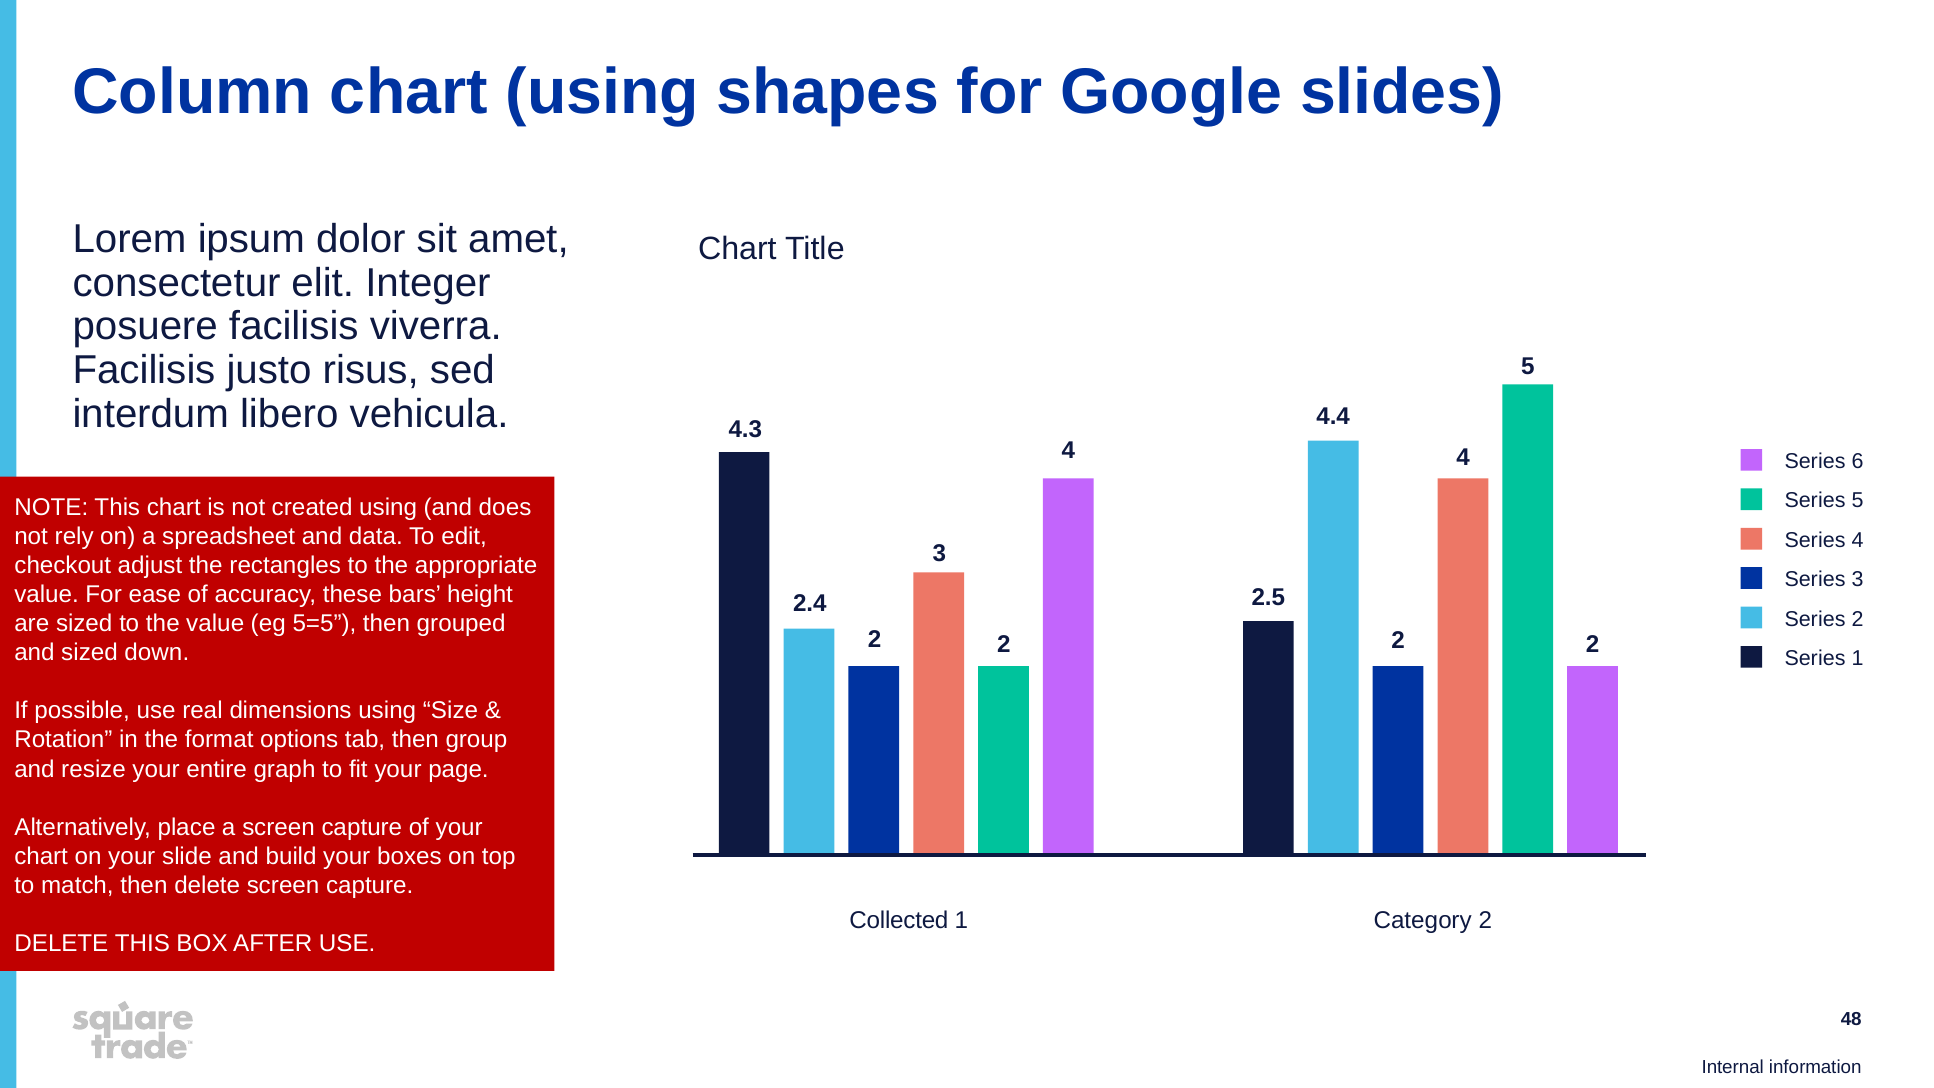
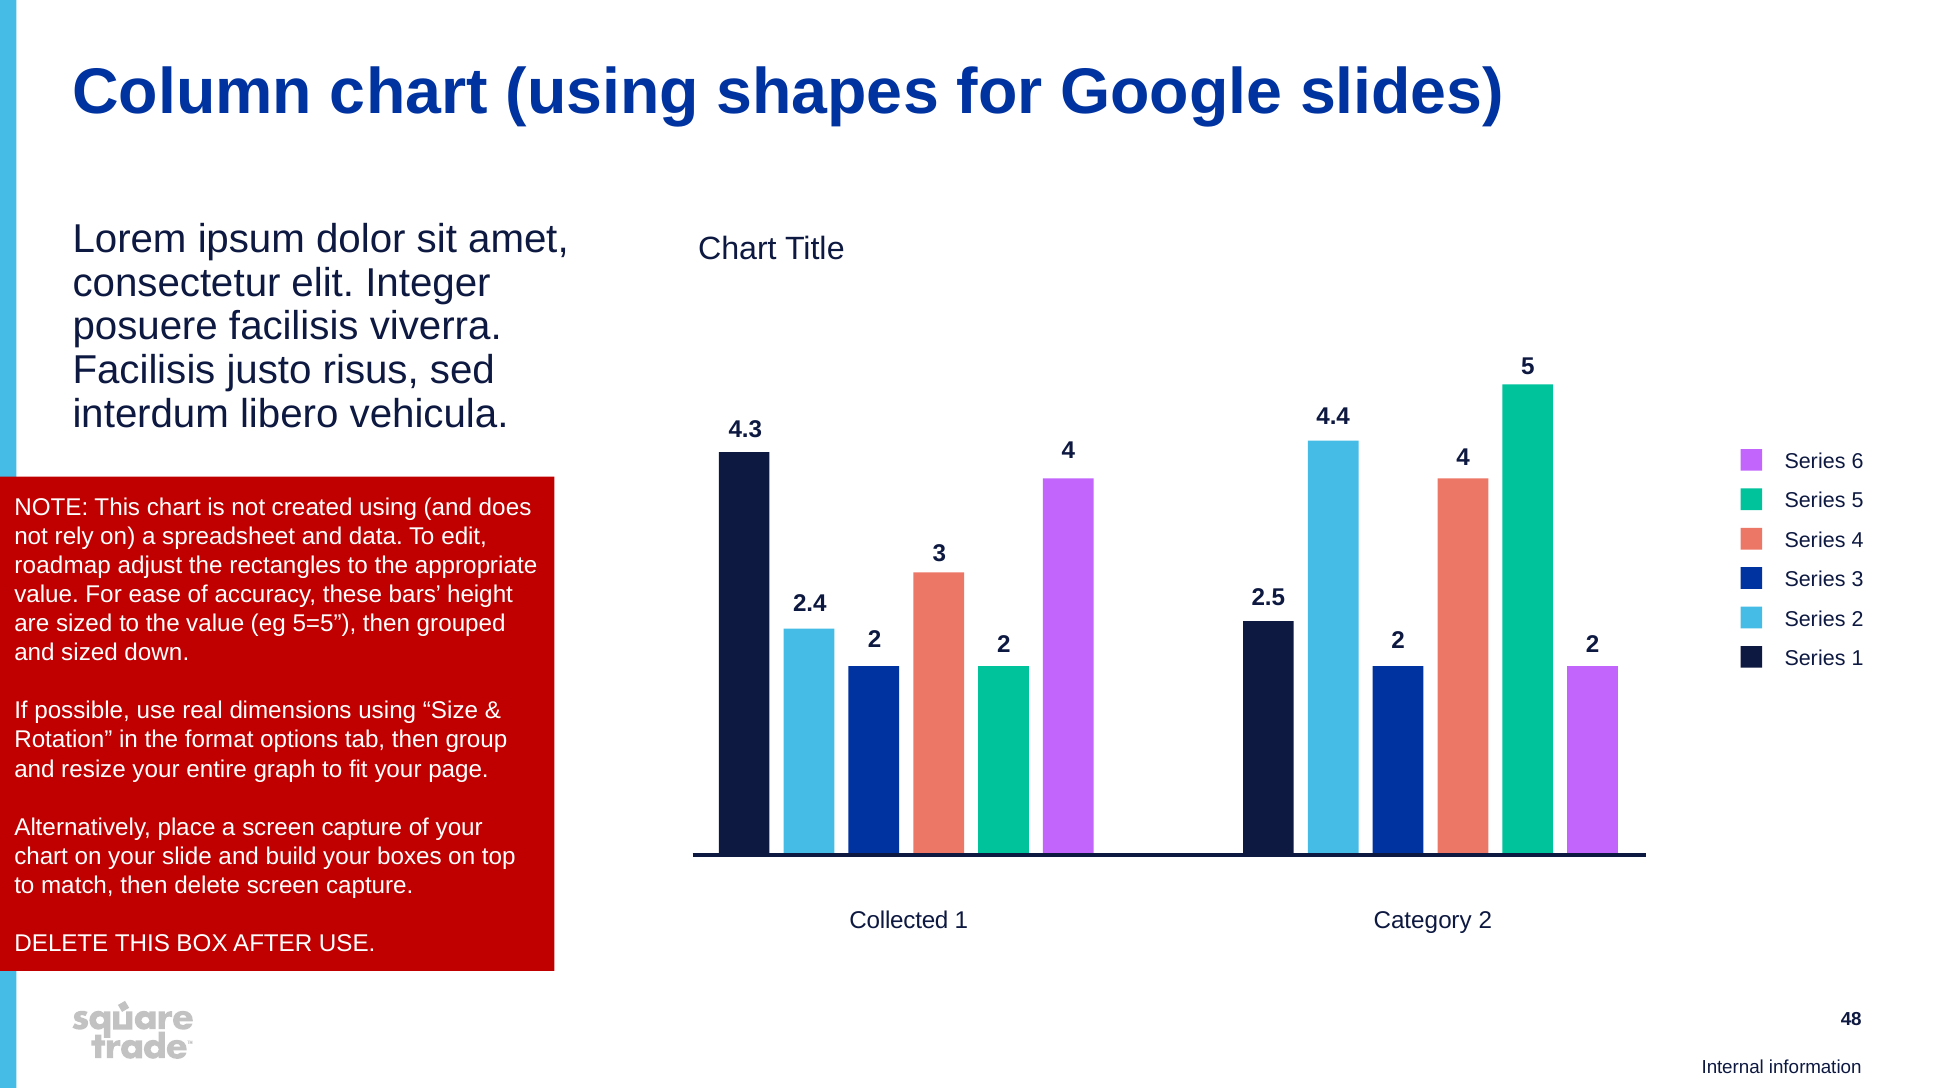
checkout: checkout -> roadmap (63, 565)
